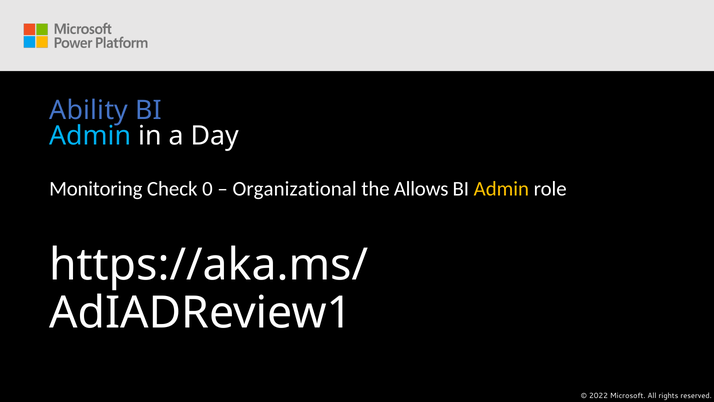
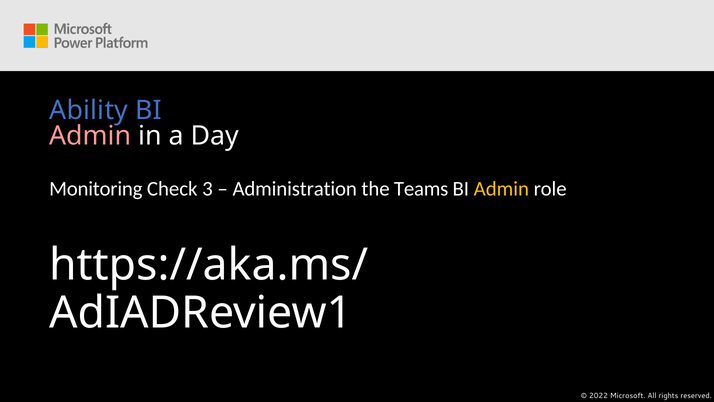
Admin colour: light blue -> pink (90, 136)
0: 0 -> 3 (208, 189)
Organizational: Organizational -> Administration (295, 189)
Allows: Allows -> Teams (421, 189)
